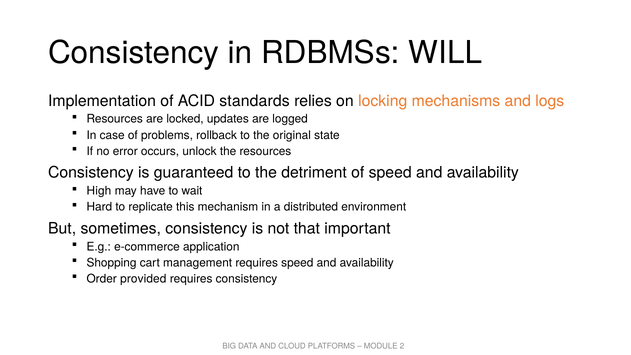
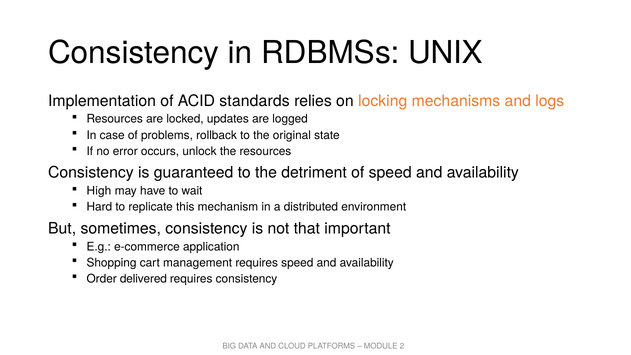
WILL: WILL -> UNIX (446, 53)
provided: provided -> delivered (143, 279)
